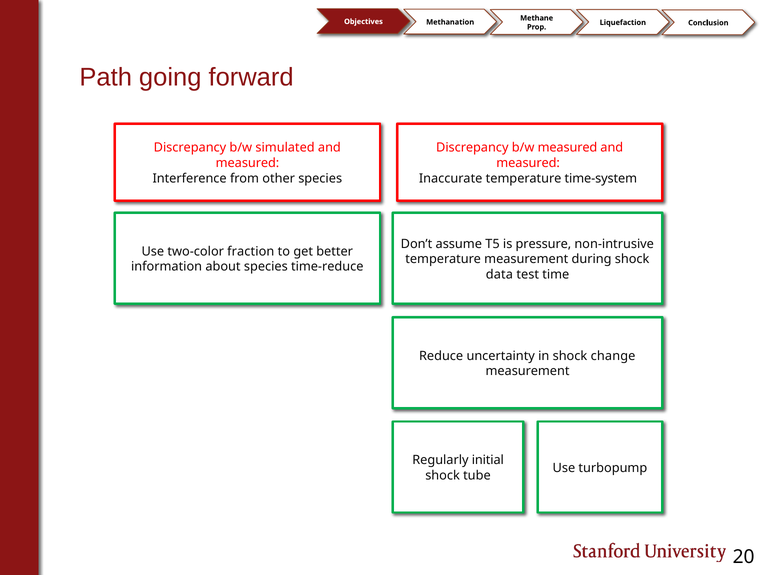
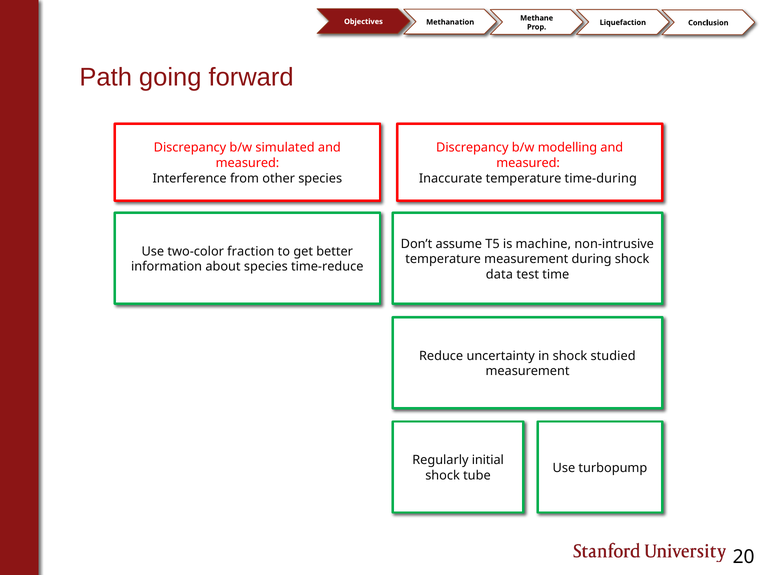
b/w measured: measured -> modelling (567, 148)
time-system: time-system -> time-during (601, 178)
pressure: pressure -> machine (543, 244)
change: change -> studied (613, 356)
